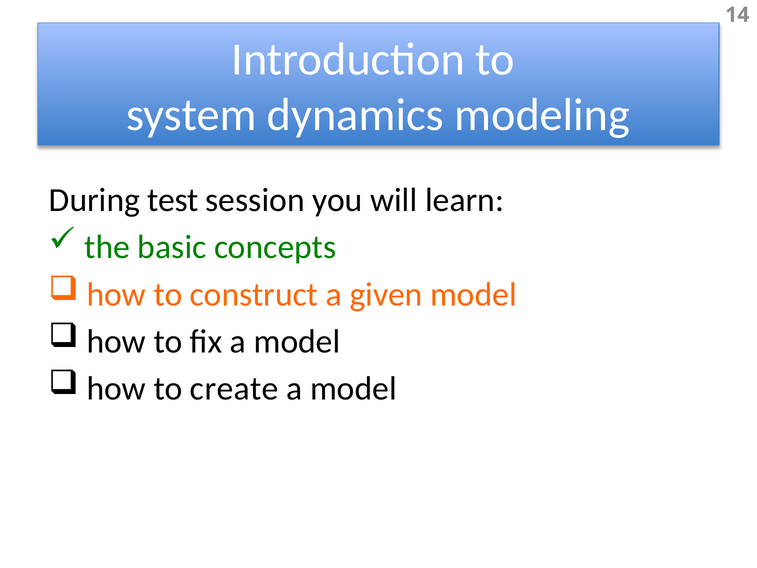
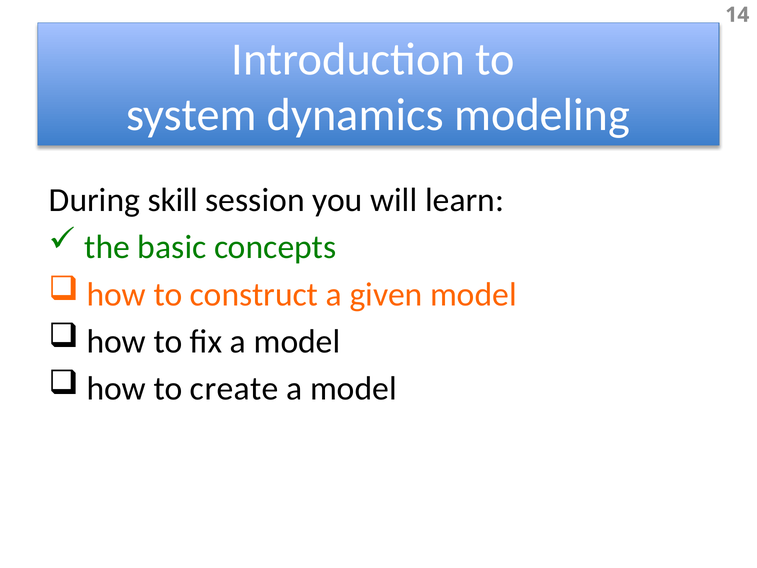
test: test -> skill (173, 200)
